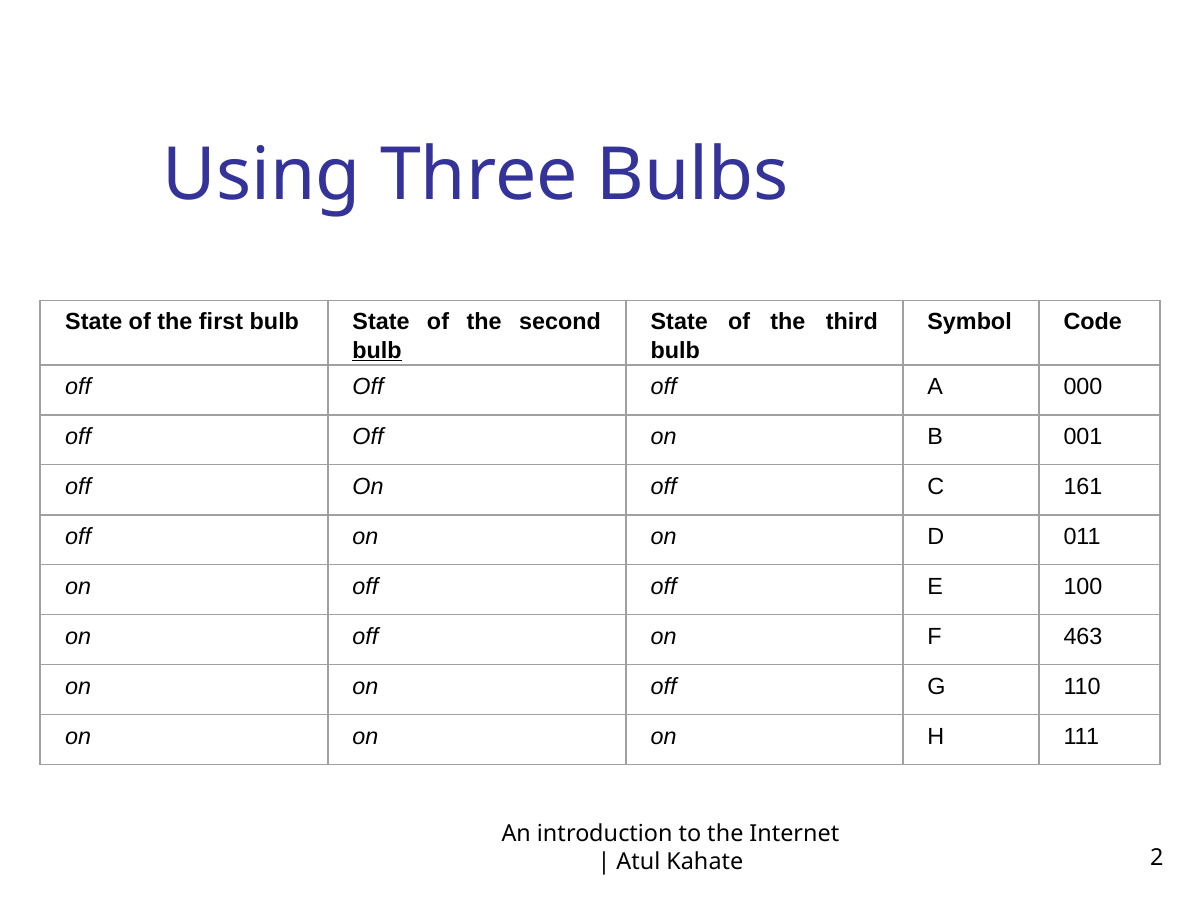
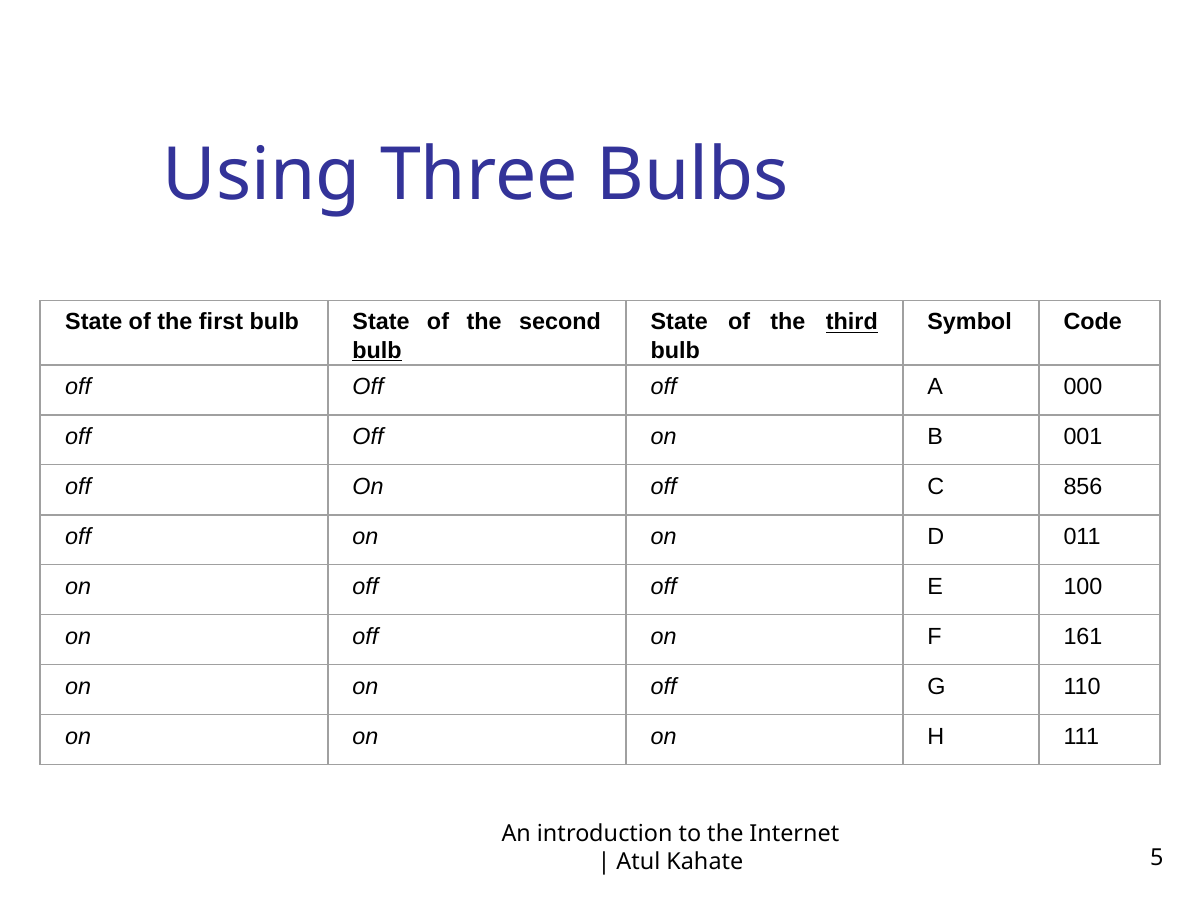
third underline: none -> present (852, 322)
161: 161 -> 856 (1083, 486)
463: 463 -> 161 (1083, 636)
2: 2 -> 5 (1157, 858)
